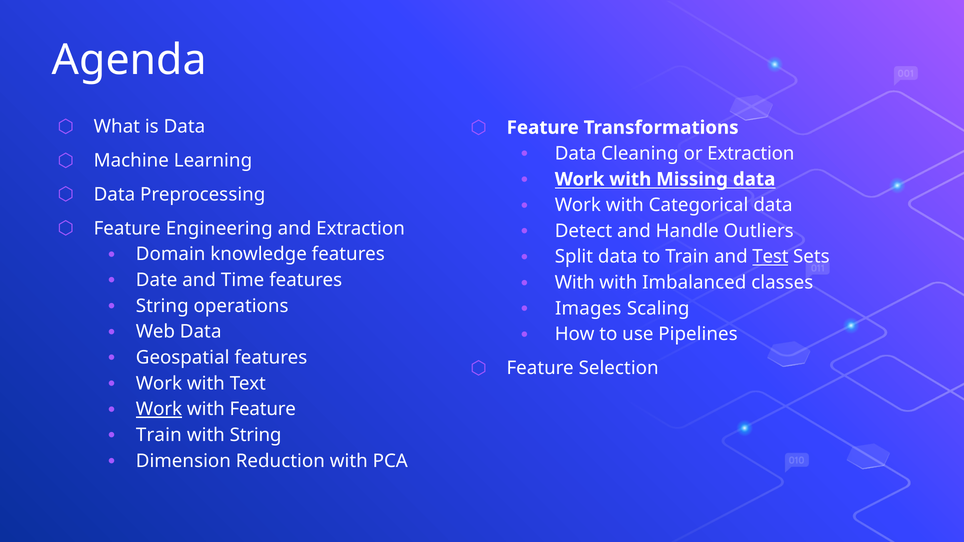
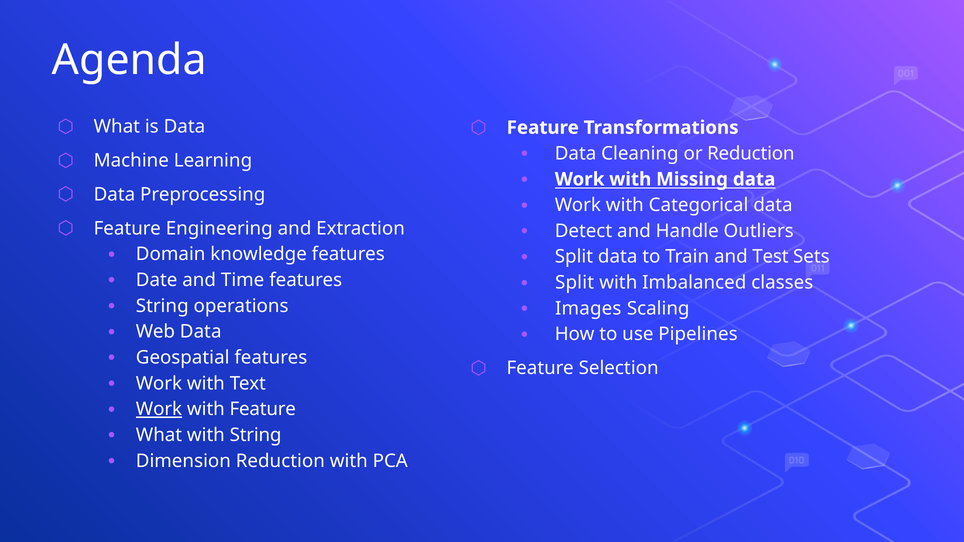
or Extraction: Extraction -> Reduction (751, 154)
Test underline: present -> none (770, 257)
With: With -> Split (575, 283)
Train: Train -> What (159, 435)
